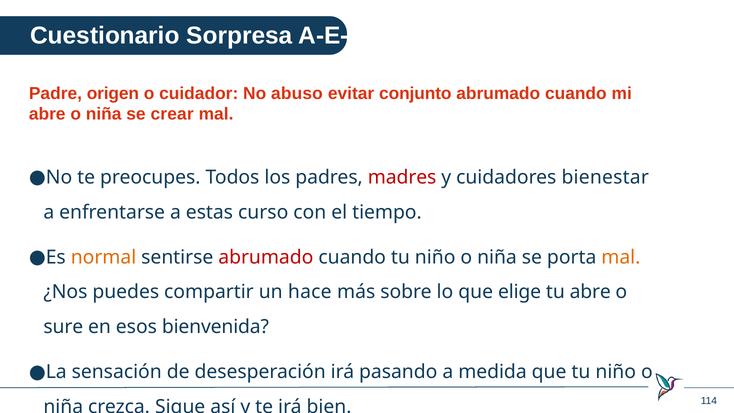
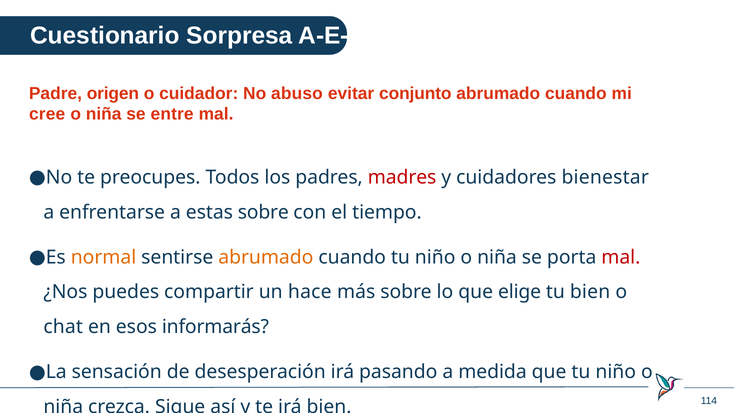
abre: abre -> cree (47, 114)
crear: crear -> entre (172, 114)
estas curso: curso -> sobre (263, 212)
abrumado colour: red -> orange (266, 257)
mal colour: orange -> red (621, 257)
tu abre: abre -> bien (590, 292)
sure: sure -> chat (63, 327)
bienvenida: bienvenida -> informarás (215, 327)
